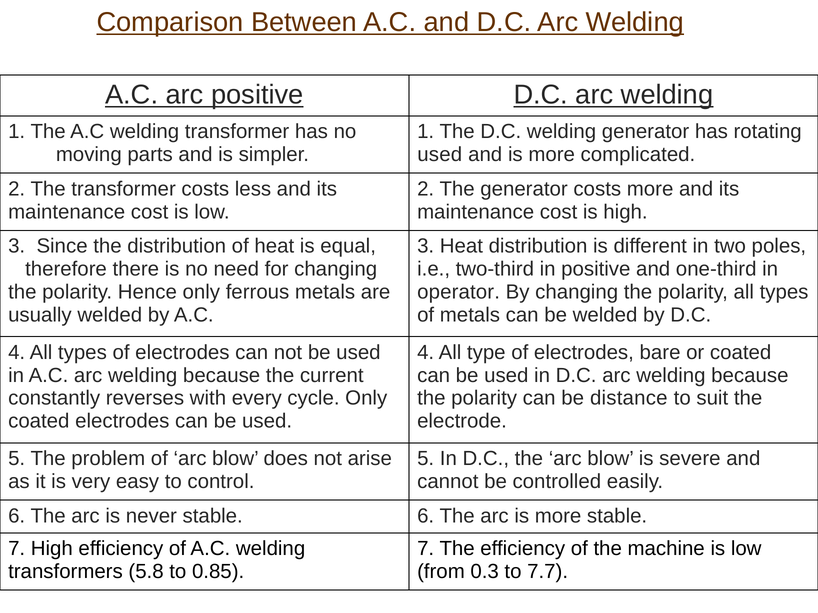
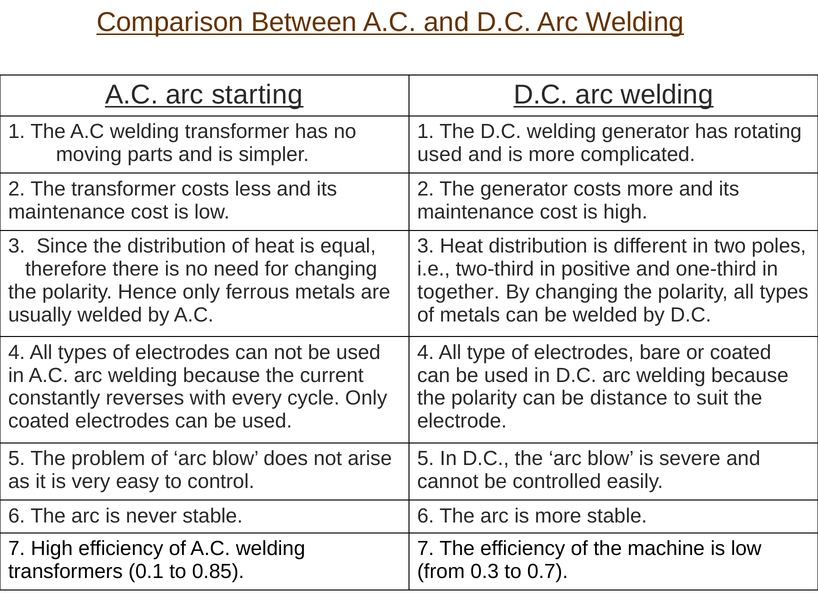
arc positive: positive -> starting (257, 95)
operator: operator -> together (459, 292)
5.8: 5.8 -> 0.1 (146, 572)
7.7: 7.7 -> 0.7 (548, 572)
